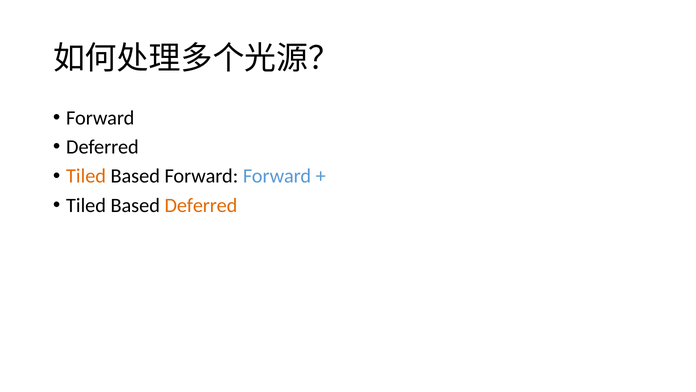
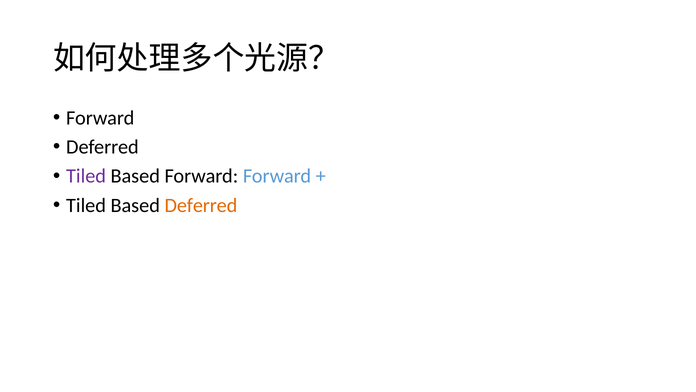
Tiled colour: orange -> purple (86, 176)
